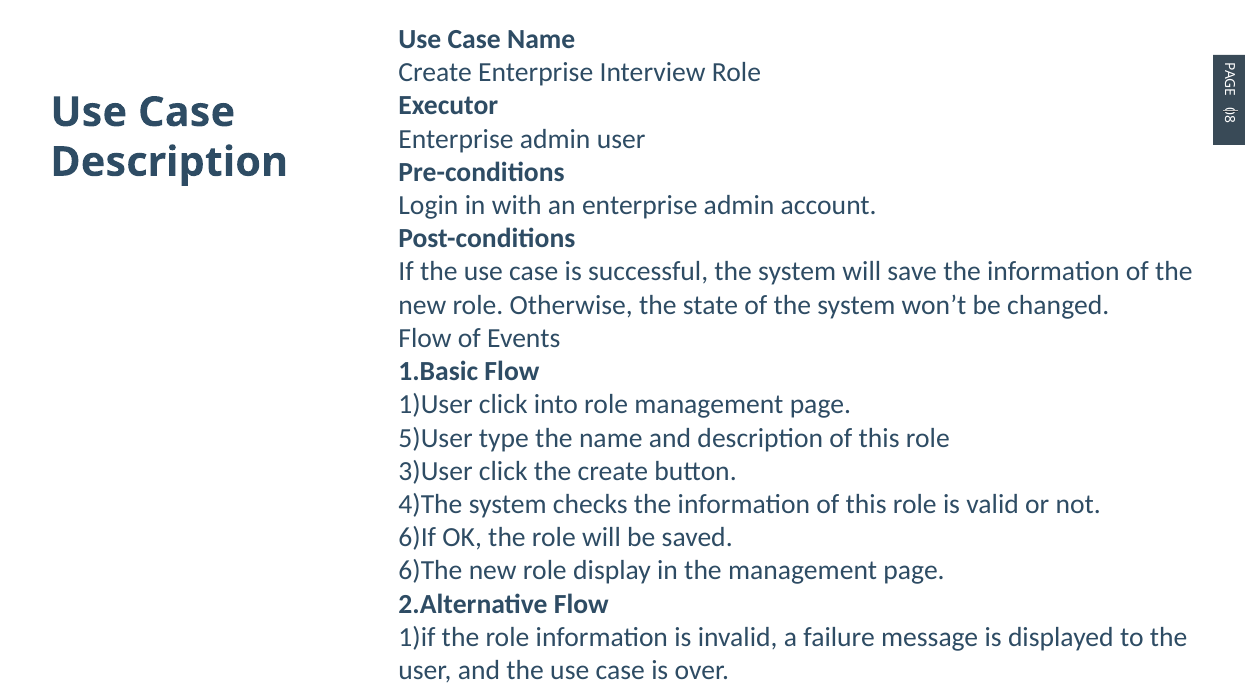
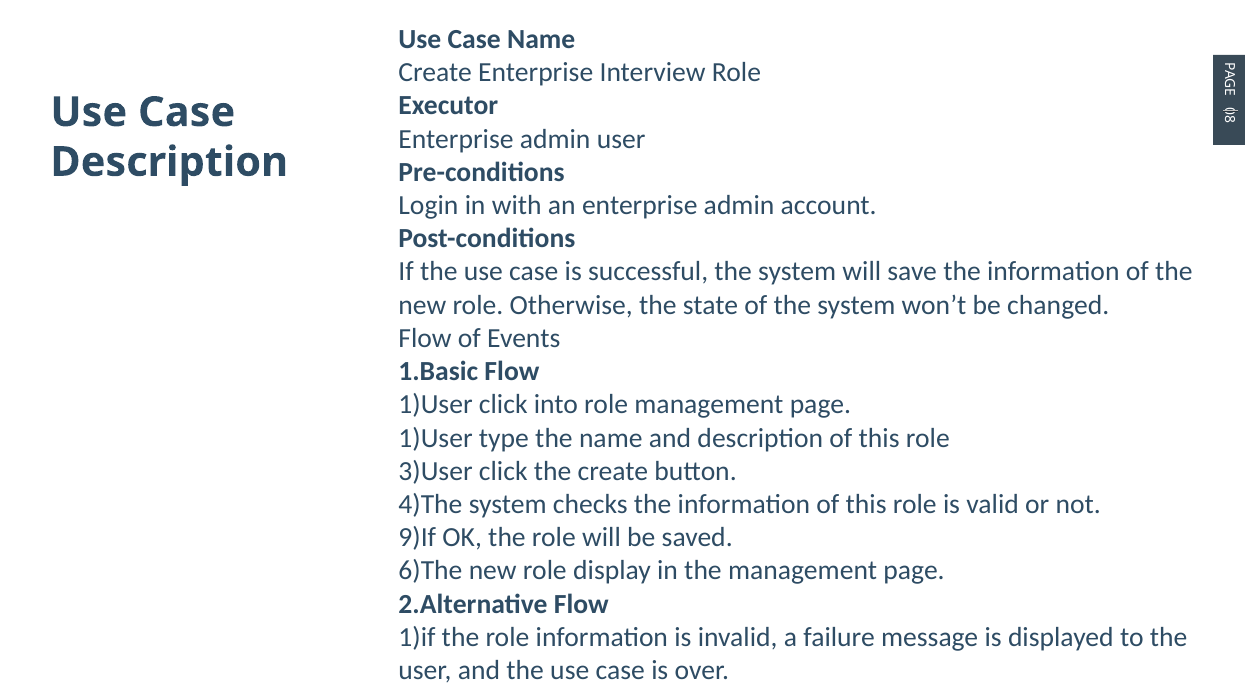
5)User: 5)User -> 1)User (436, 438)
6)If: 6)If -> 9)If (417, 538)
